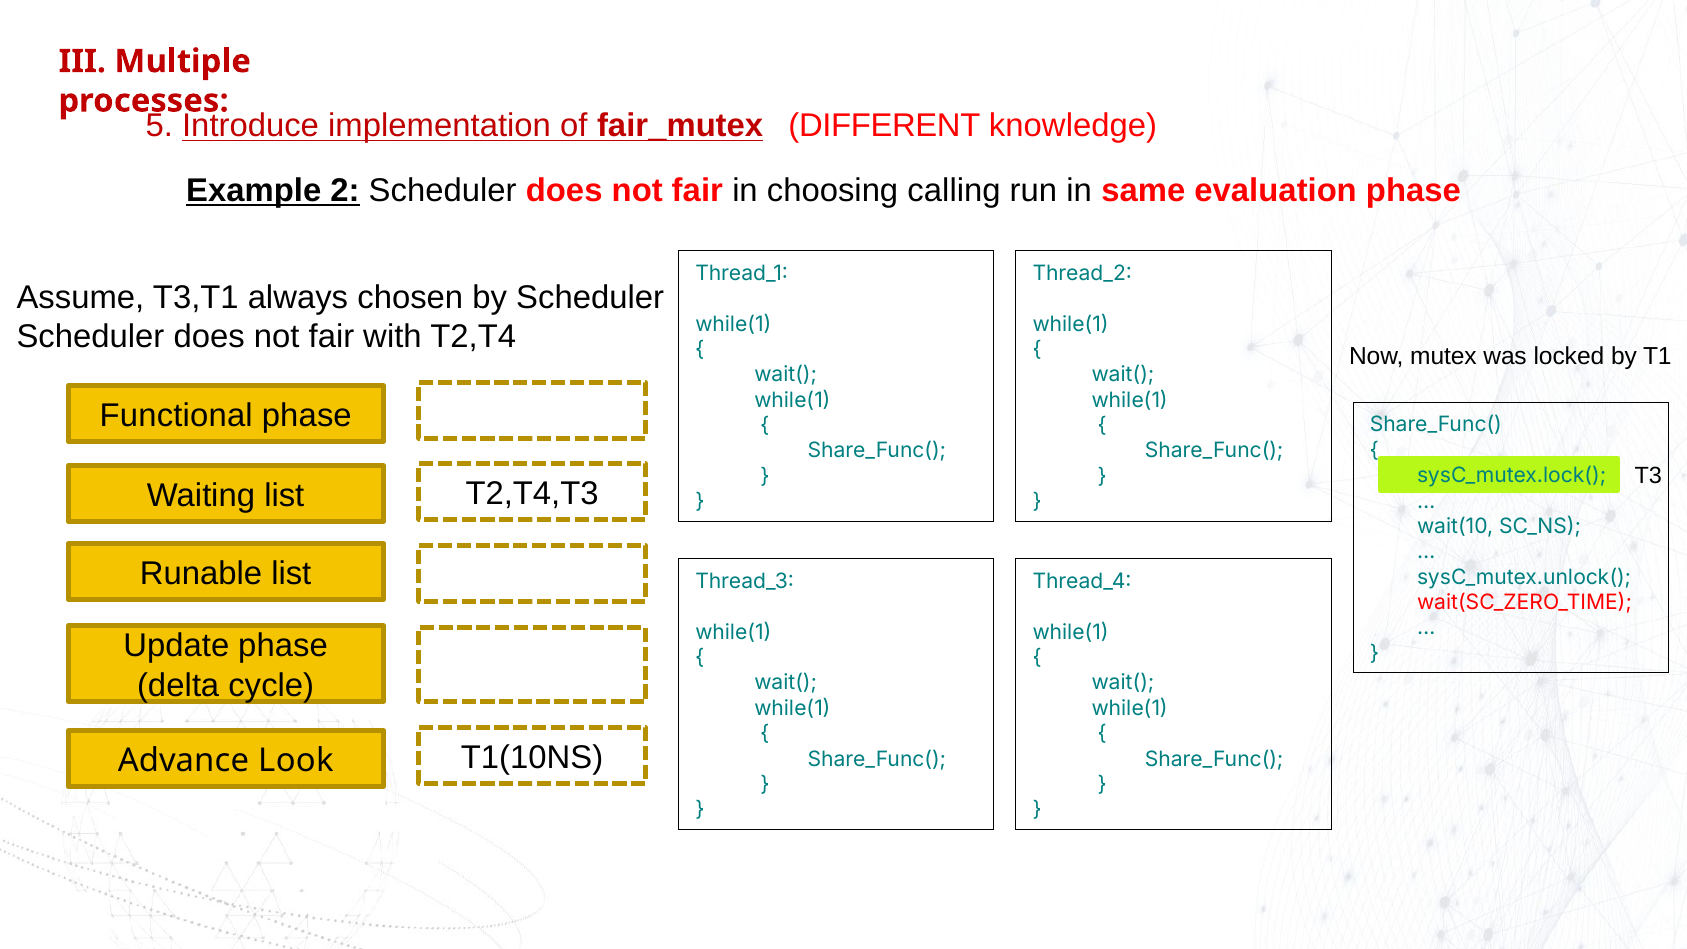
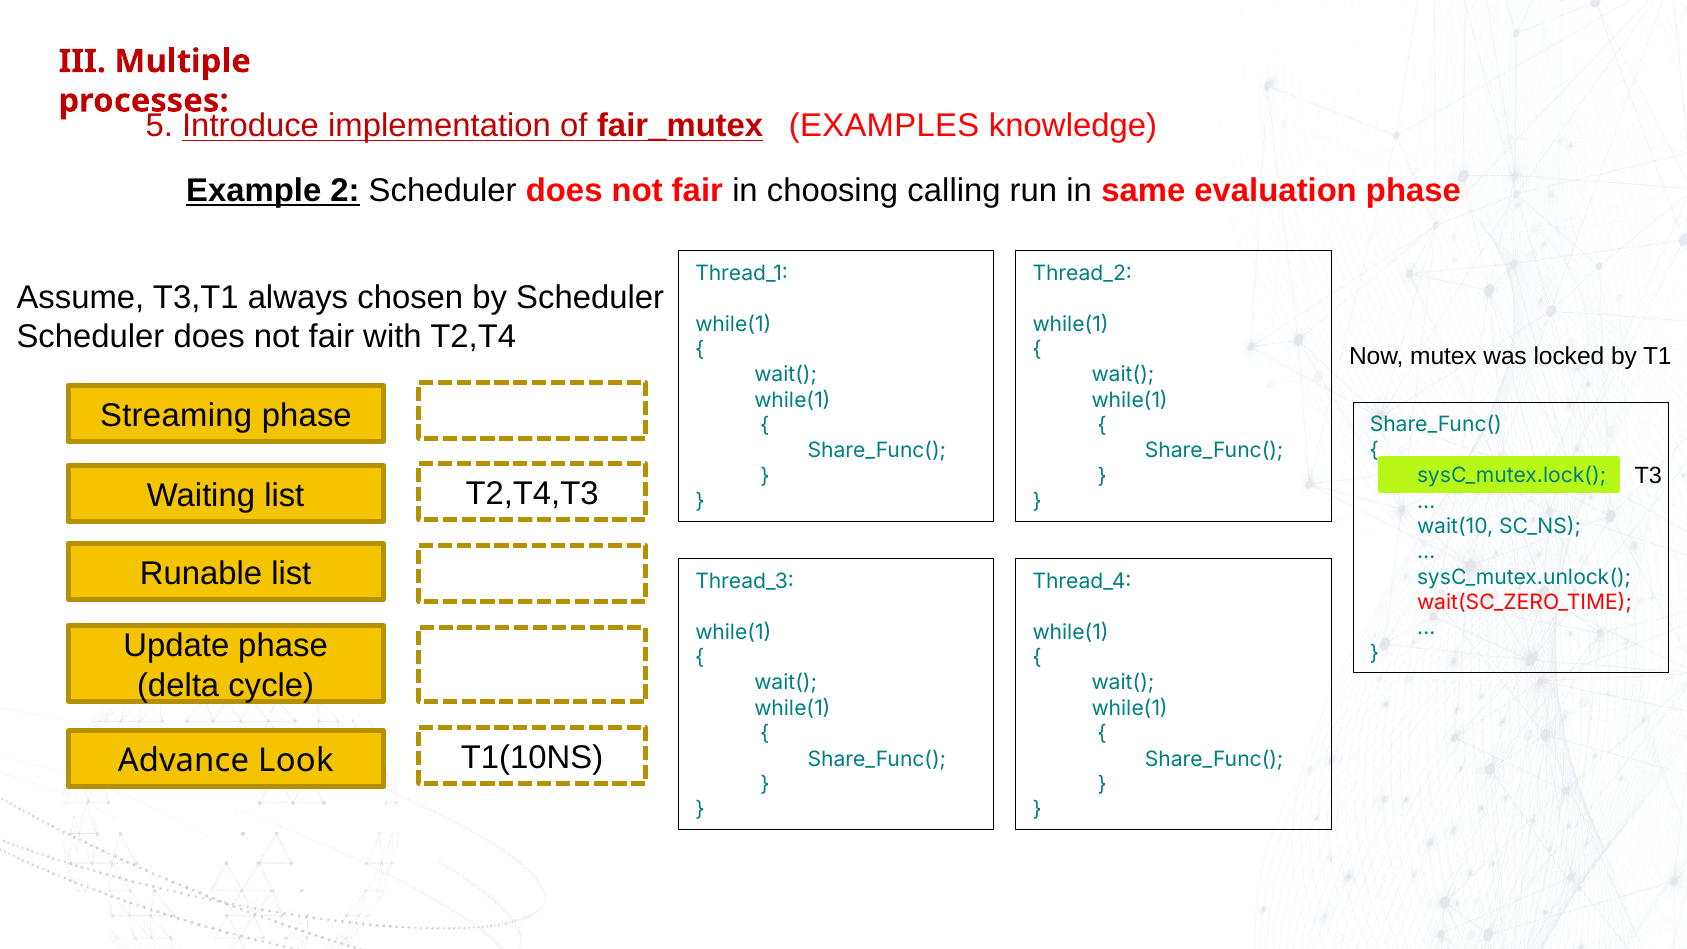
DIFFERENT: DIFFERENT -> EXAMPLES (884, 126)
Functional: Functional -> Streaming (176, 416)
